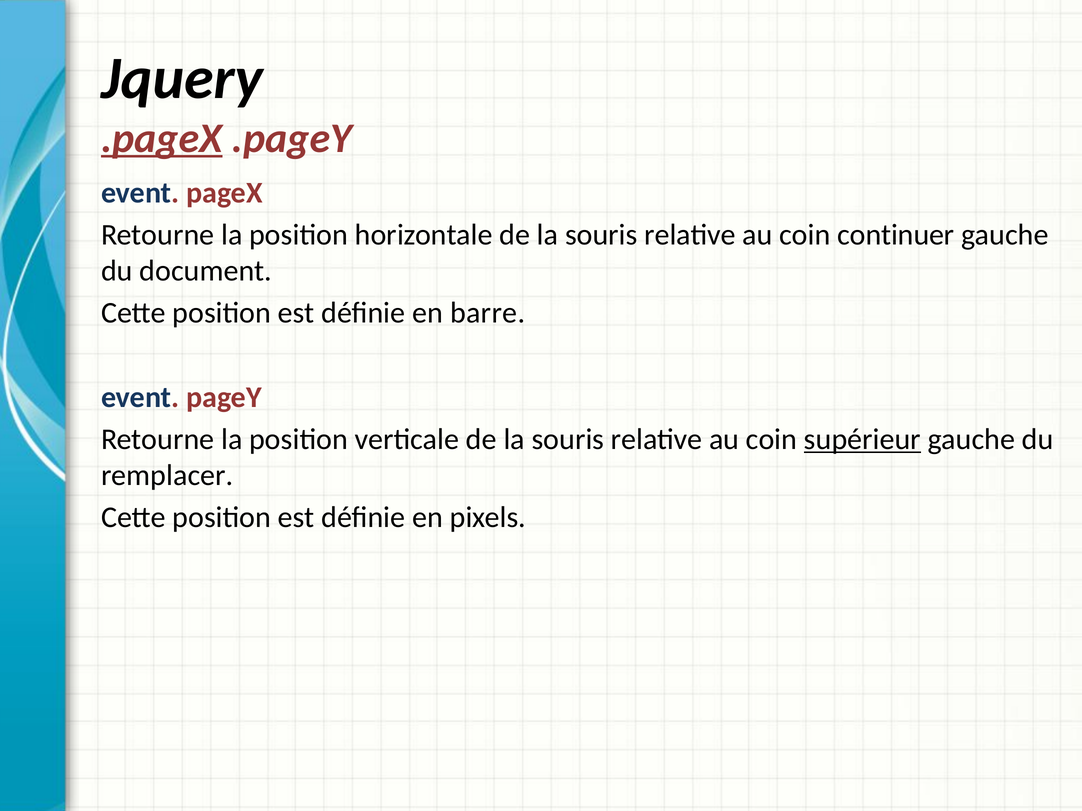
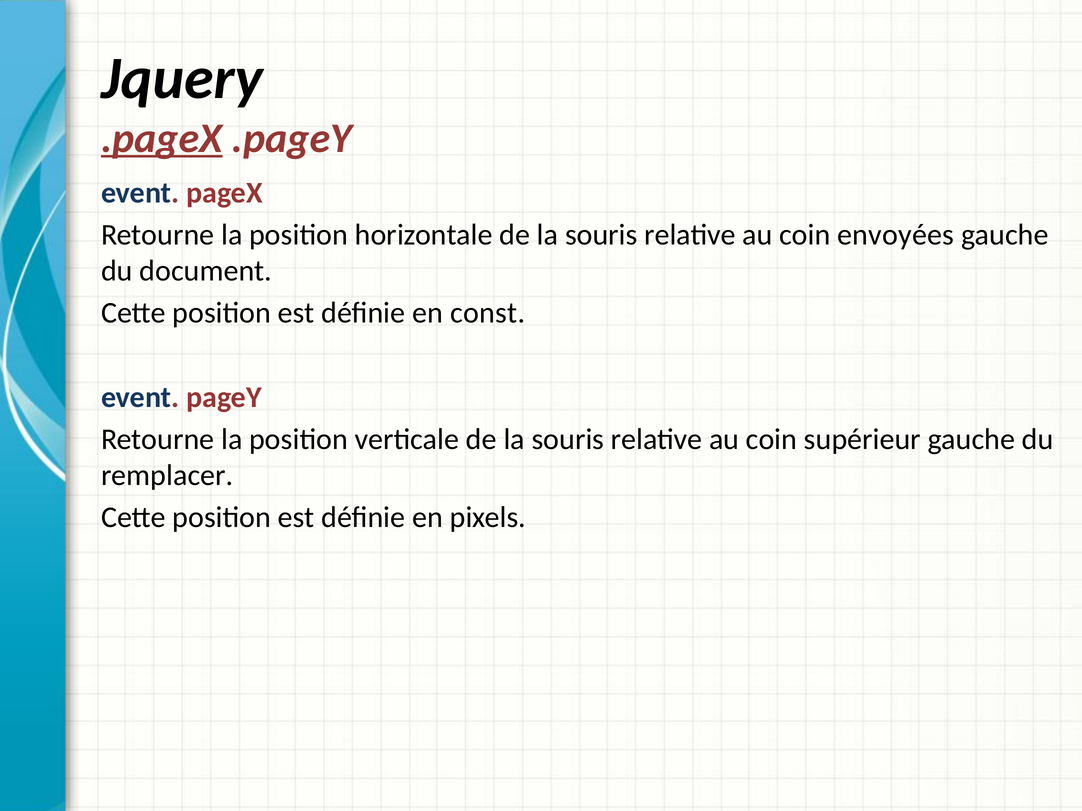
continuer: continuer -> envoyées (896, 235)
barre: barre -> const (488, 313)
supérieur underline: present -> none (862, 440)
